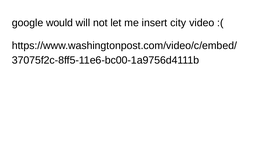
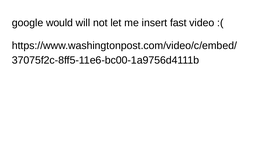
city: city -> fast (178, 23)
